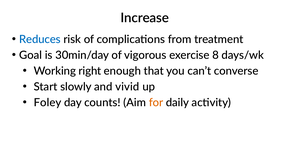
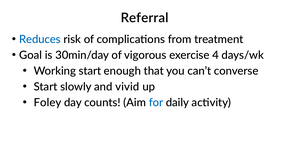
Increase: Increase -> Referral (145, 18)
8: 8 -> 4 (215, 55)
Working right: right -> start (90, 71)
for colour: orange -> blue (156, 103)
